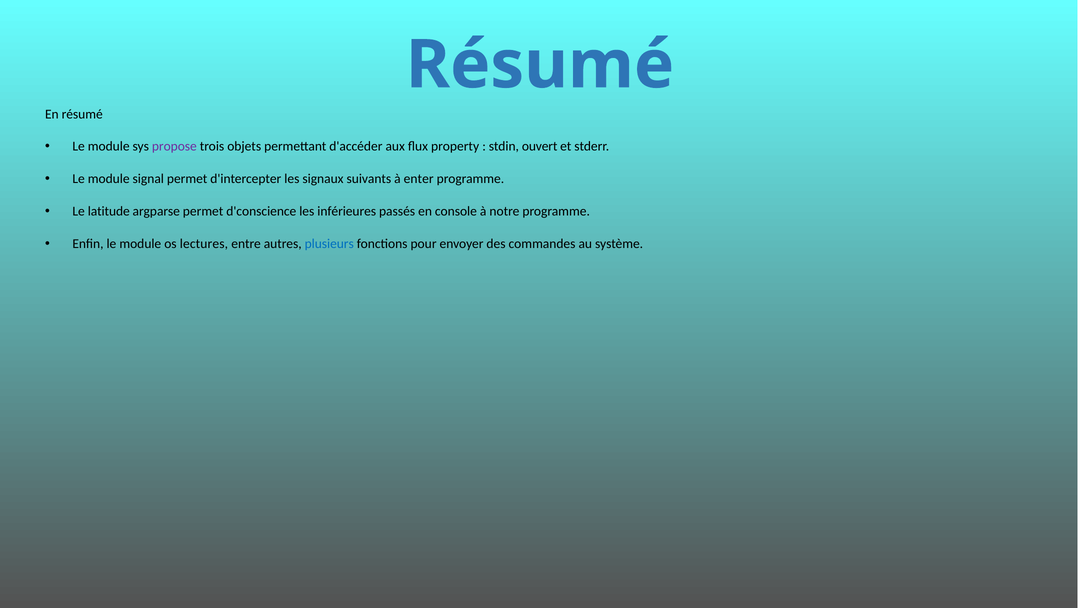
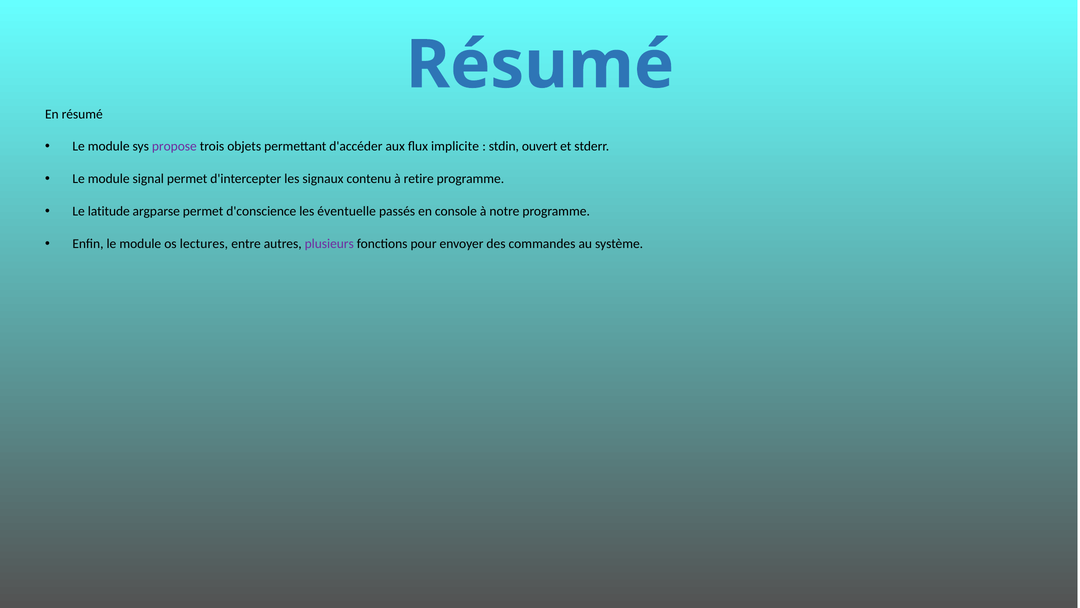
property: property -> implicite (455, 146)
suivants: suivants -> contenu (369, 179)
enter: enter -> retire (419, 179)
inférieures: inférieures -> éventuelle (347, 211)
plusieurs colour: blue -> purple (329, 244)
